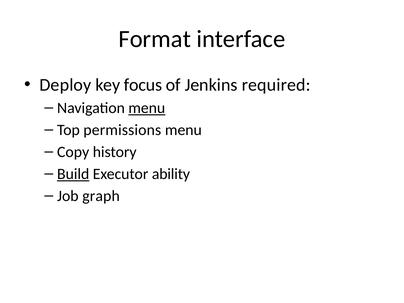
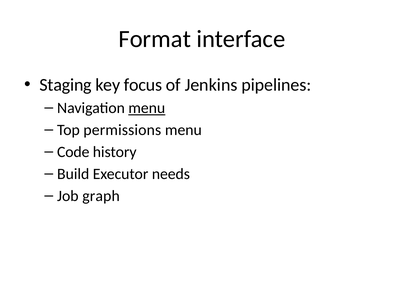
Deploy: Deploy -> Staging (66, 85)
required: required -> pipelines (276, 85)
Copy: Copy -> Code (73, 152)
Build underline: present -> none (73, 174)
ability: ability -> needs (171, 174)
